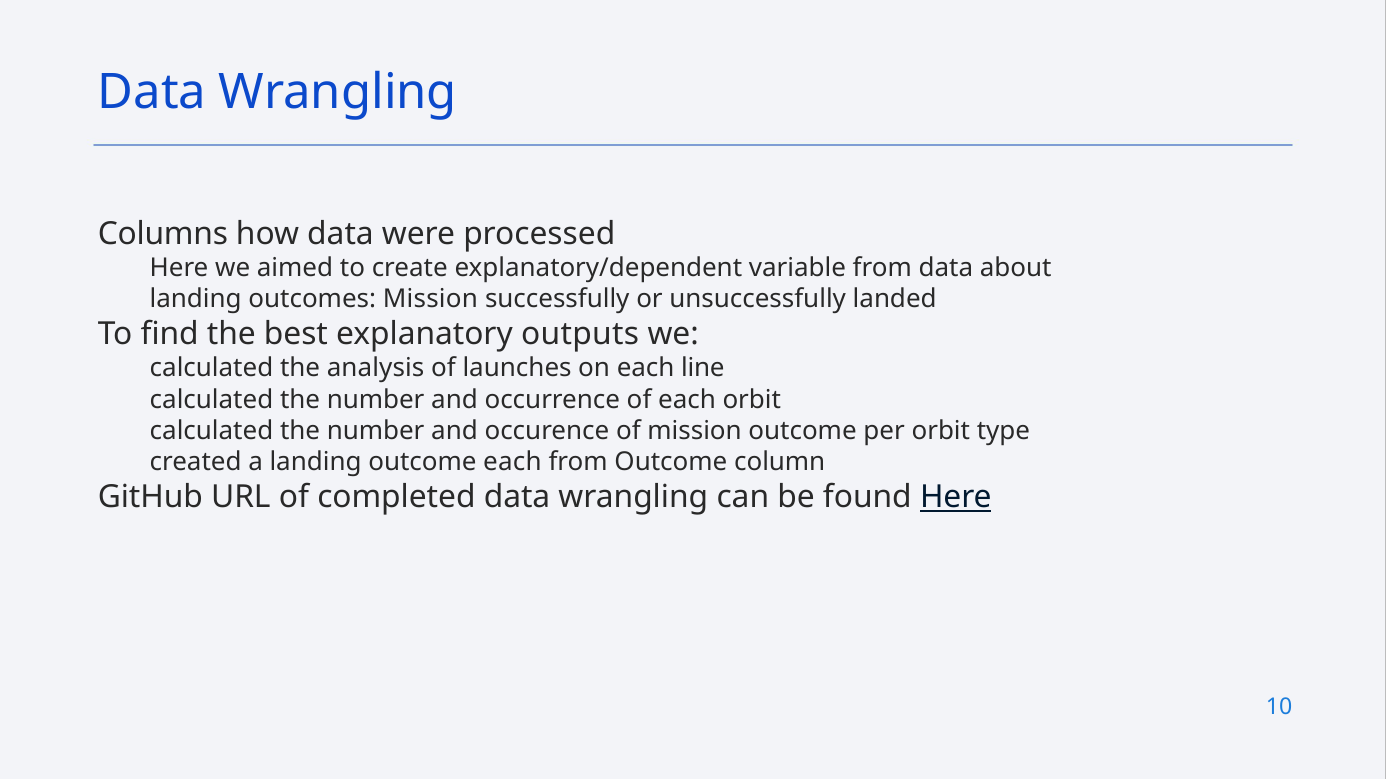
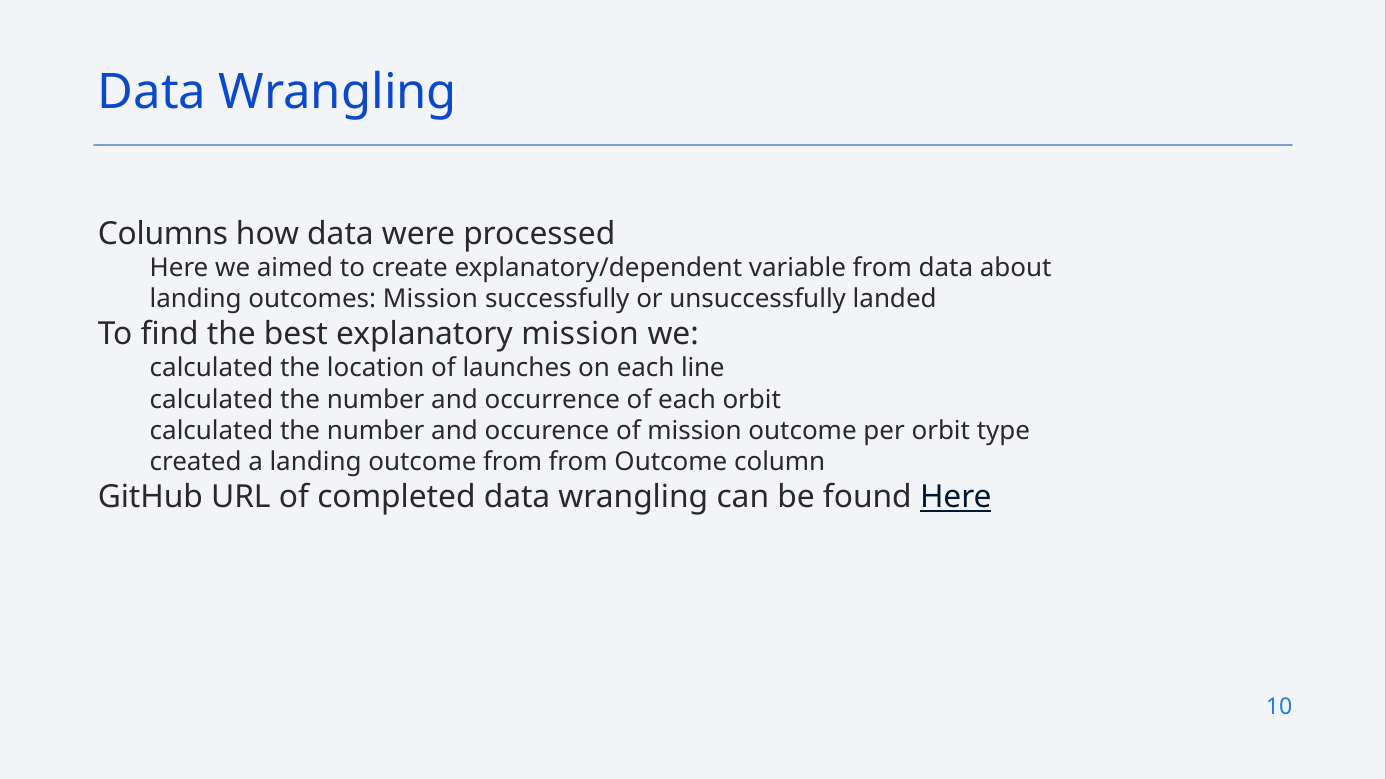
explanatory outputs: outputs -> mission (580, 334)
analysis: analysis -> location (376, 369)
outcome each: each -> from (513, 462)
